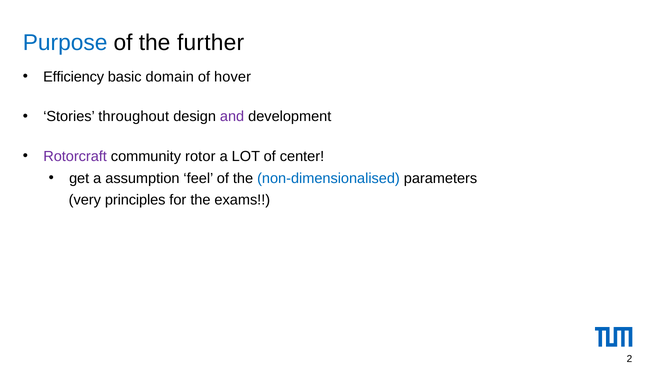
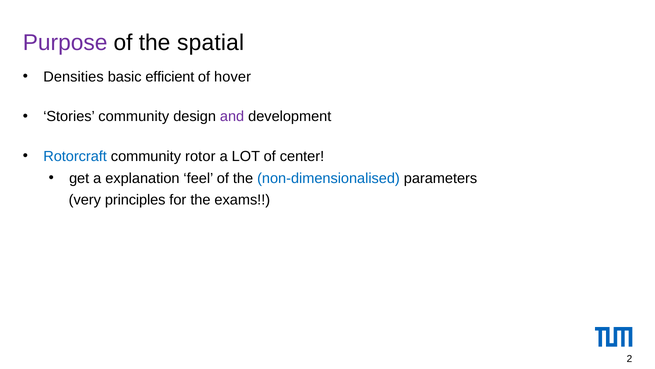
Purpose colour: blue -> purple (65, 43)
further: further -> spatial (211, 43)
Efficiency: Efficiency -> Densities (73, 77)
domain: domain -> efficient (170, 77)
Stories throughout: throughout -> community (134, 116)
Rotorcraft colour: purple -> blue (75, 156)
assumption: assumption -> explanation (142, 178)
